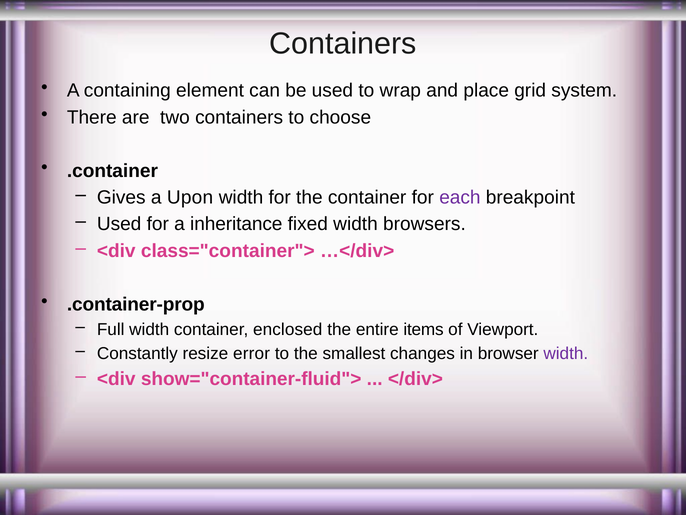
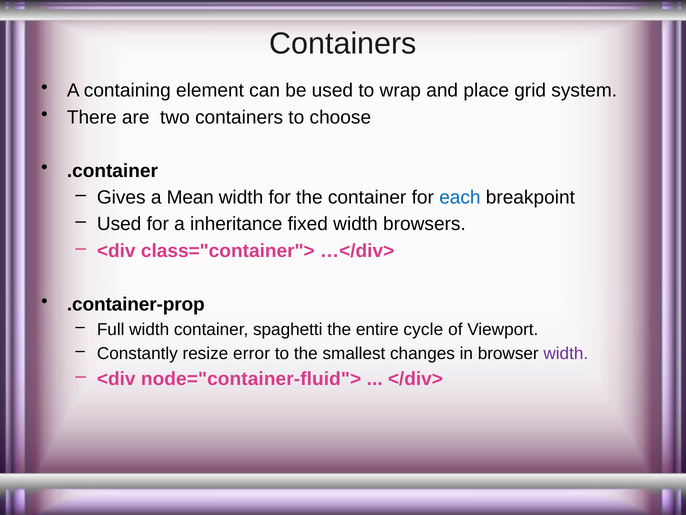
Upon: Upon -> Mean (190, 197)
each colour: purple -> blue (460, 197)
enclosed: enclosed -> spaghetti (288, 329)
items: items -> cycle (423, 329)
show="container-fluid">: show="container-fluid"> -> node="container-fluid"> (251, 379)
